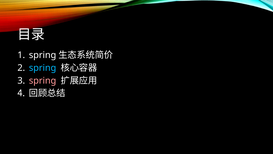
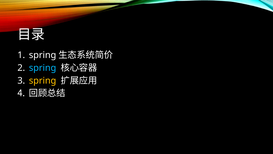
spring colour: pink -> yellow (43, 80)
